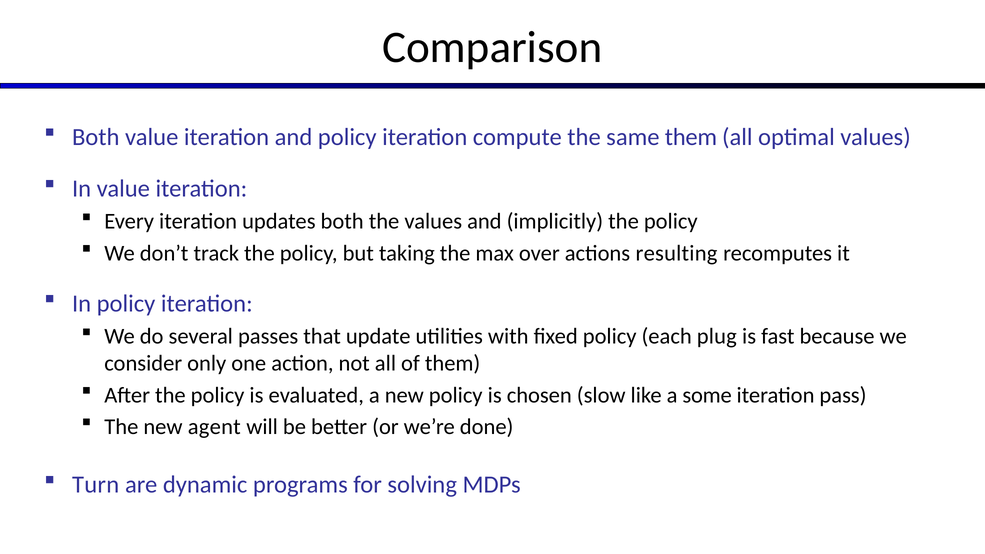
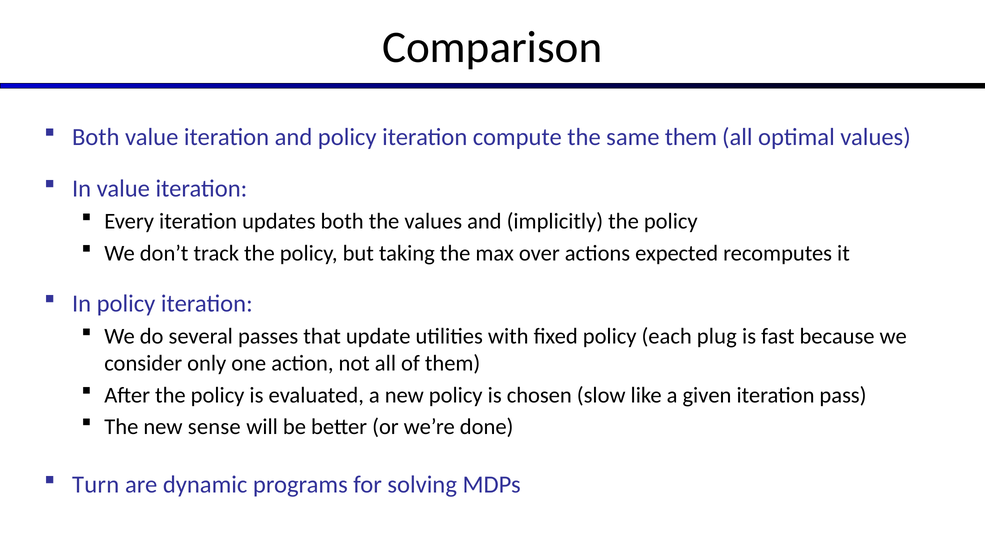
resulting: resulting -> expected (677, 253)
some: some -> given (707, 395)
agent: agent -> sense (214, 427)
